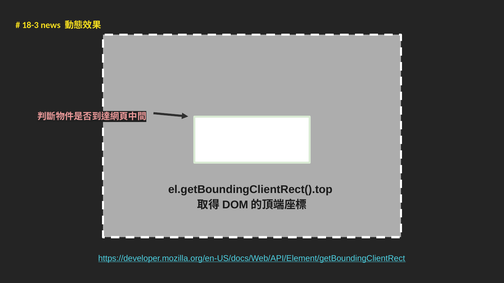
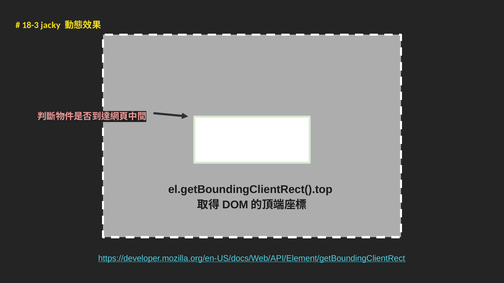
news: news -> jacky (51, 25)
